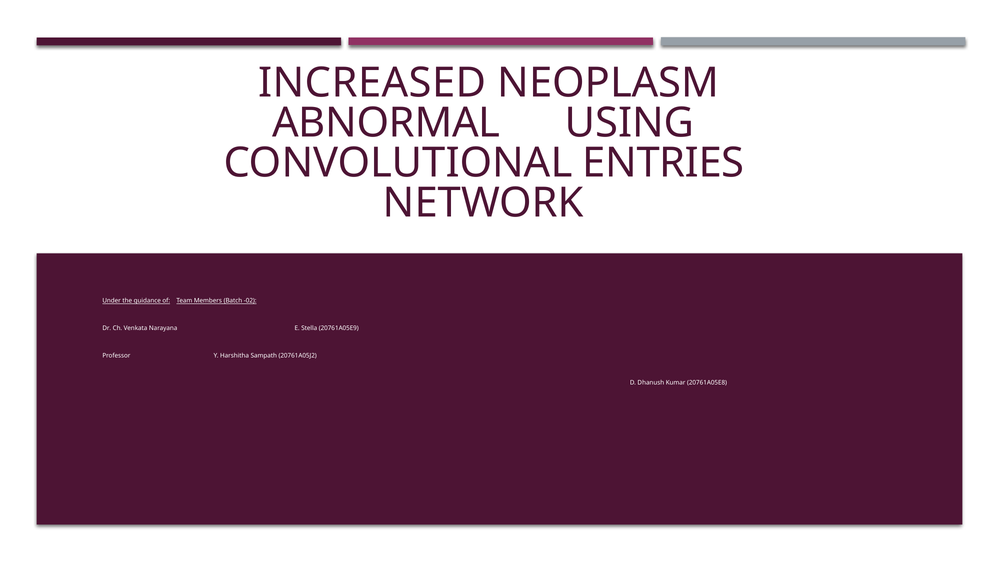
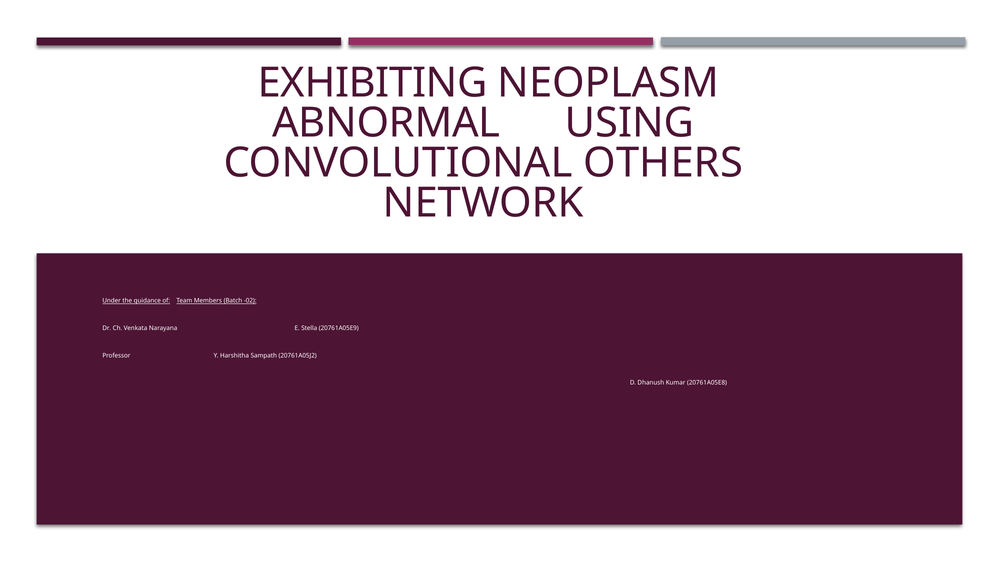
INCREASED: INCREASED -> EXHIBITING (373, 83)
ENTRIES: ENTRIES -> OTHERS (663, 163)
